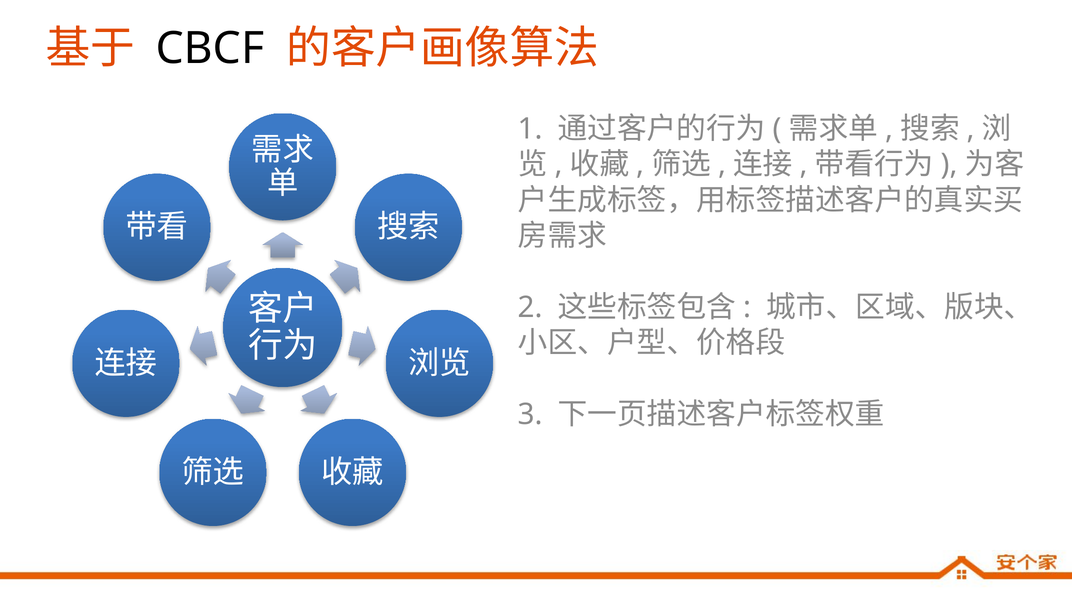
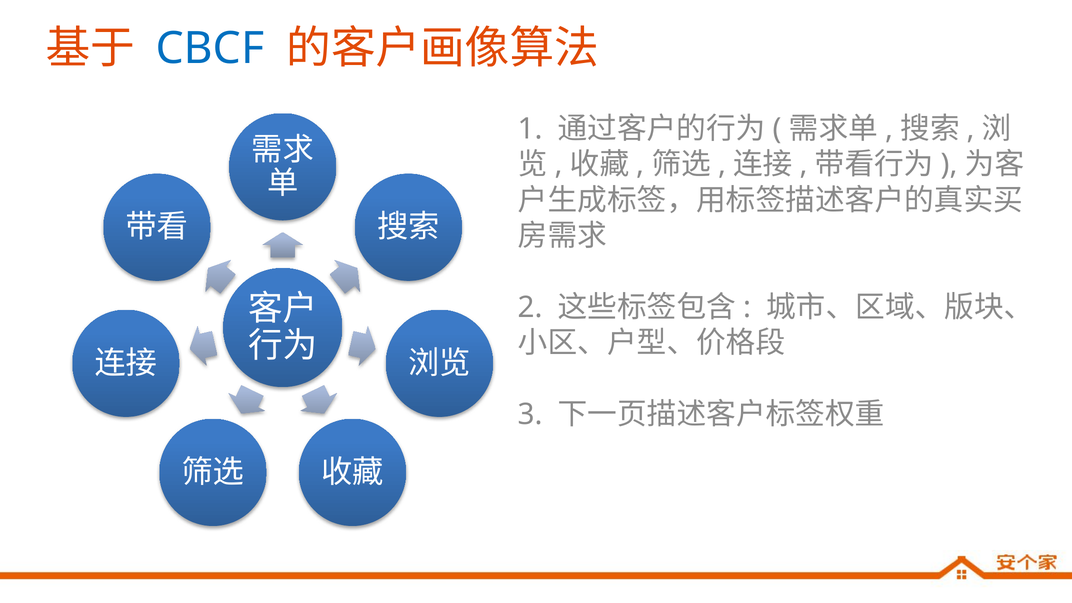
CBCF colour: black -> blue (210, 48)
